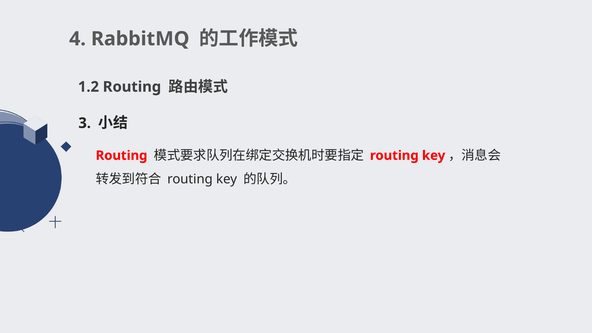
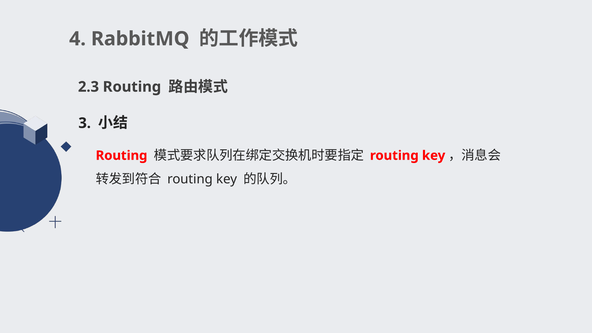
1.2: 1.2 -> 2.3 (88, 87)
